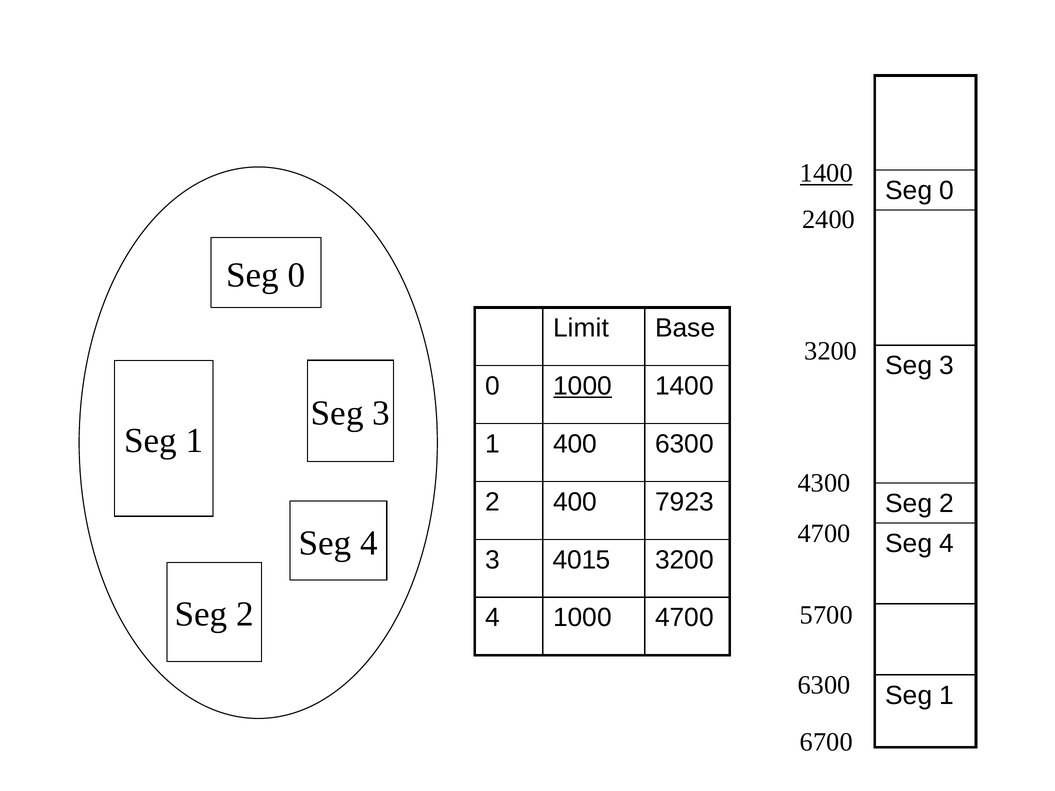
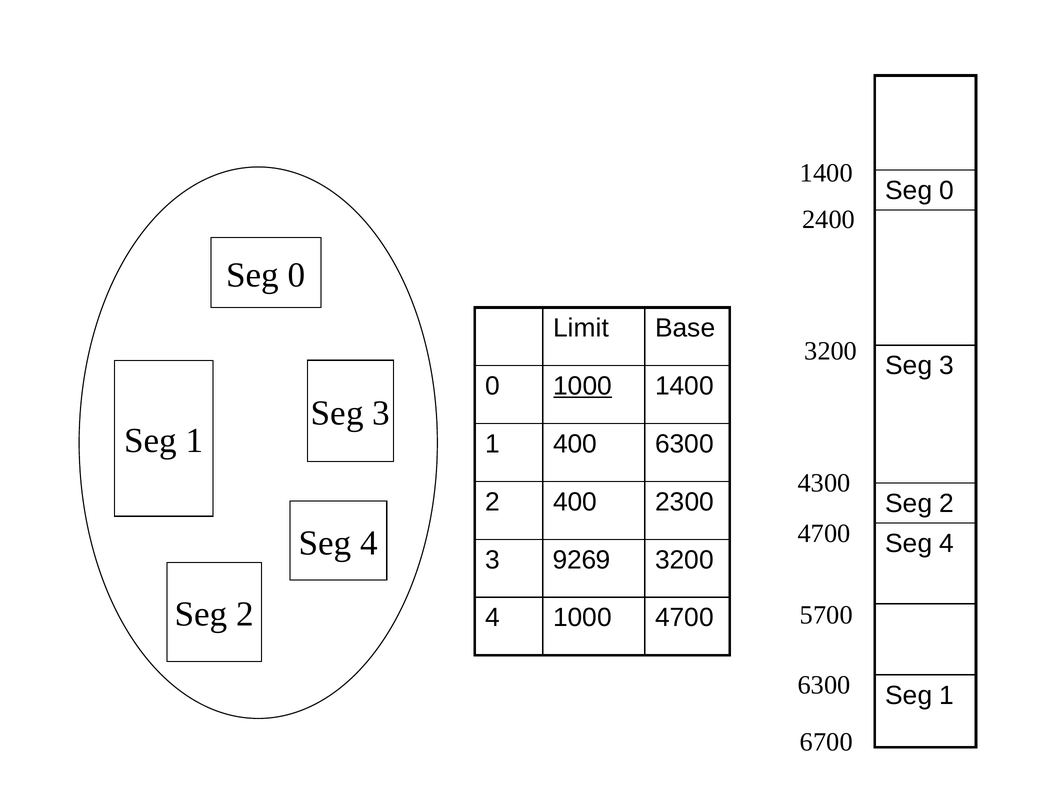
1400 underline: present -> none (826, 173)
7923: 7923 -> 2300 (685, 502)
4015: 4015 -> 9269 (582, 560)
